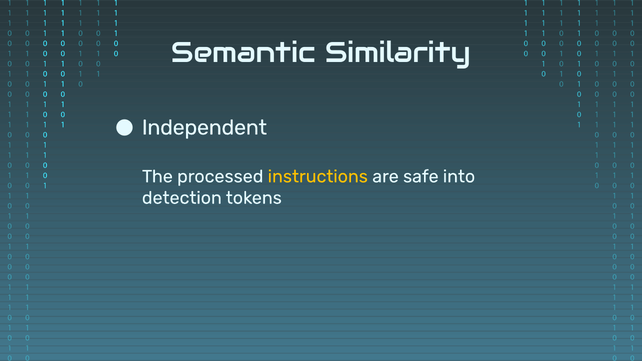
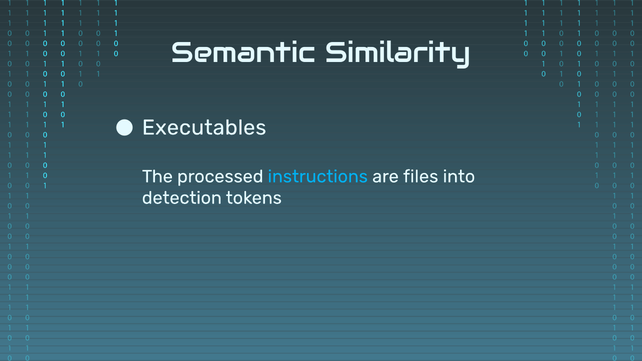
Independent: Independent -> Executables (204, 128)
instructions colour: yellow -> light blue (318, 177)
safe: safe -> files (421, 177)
